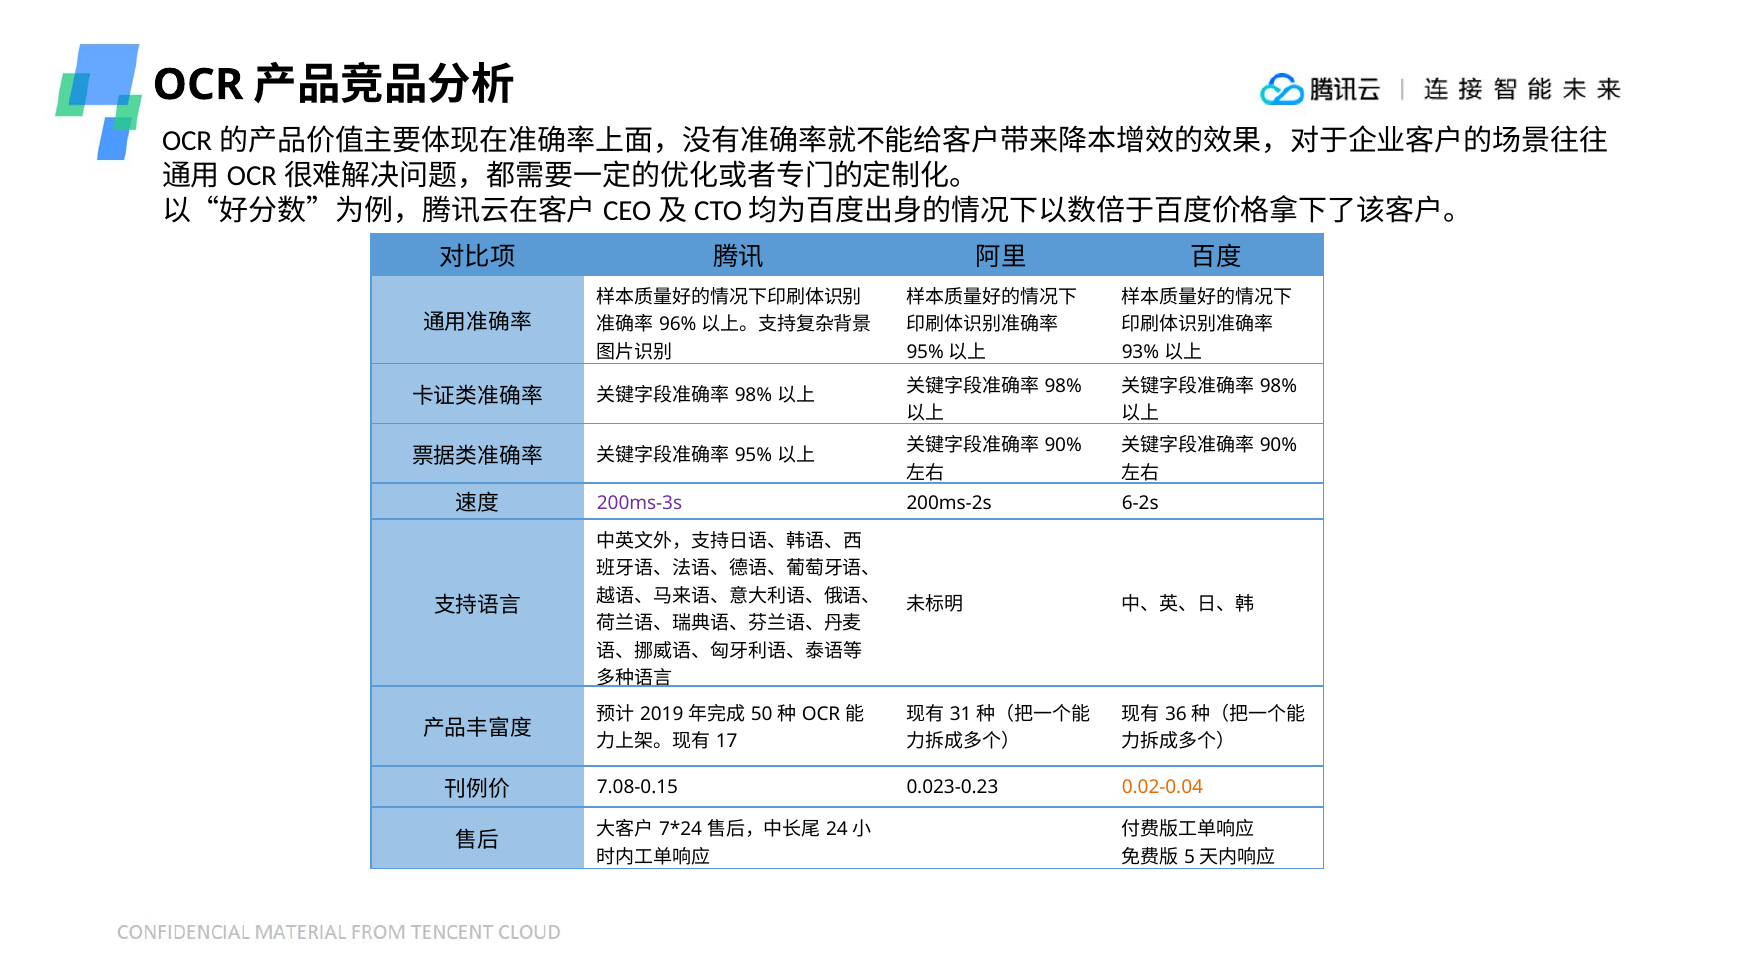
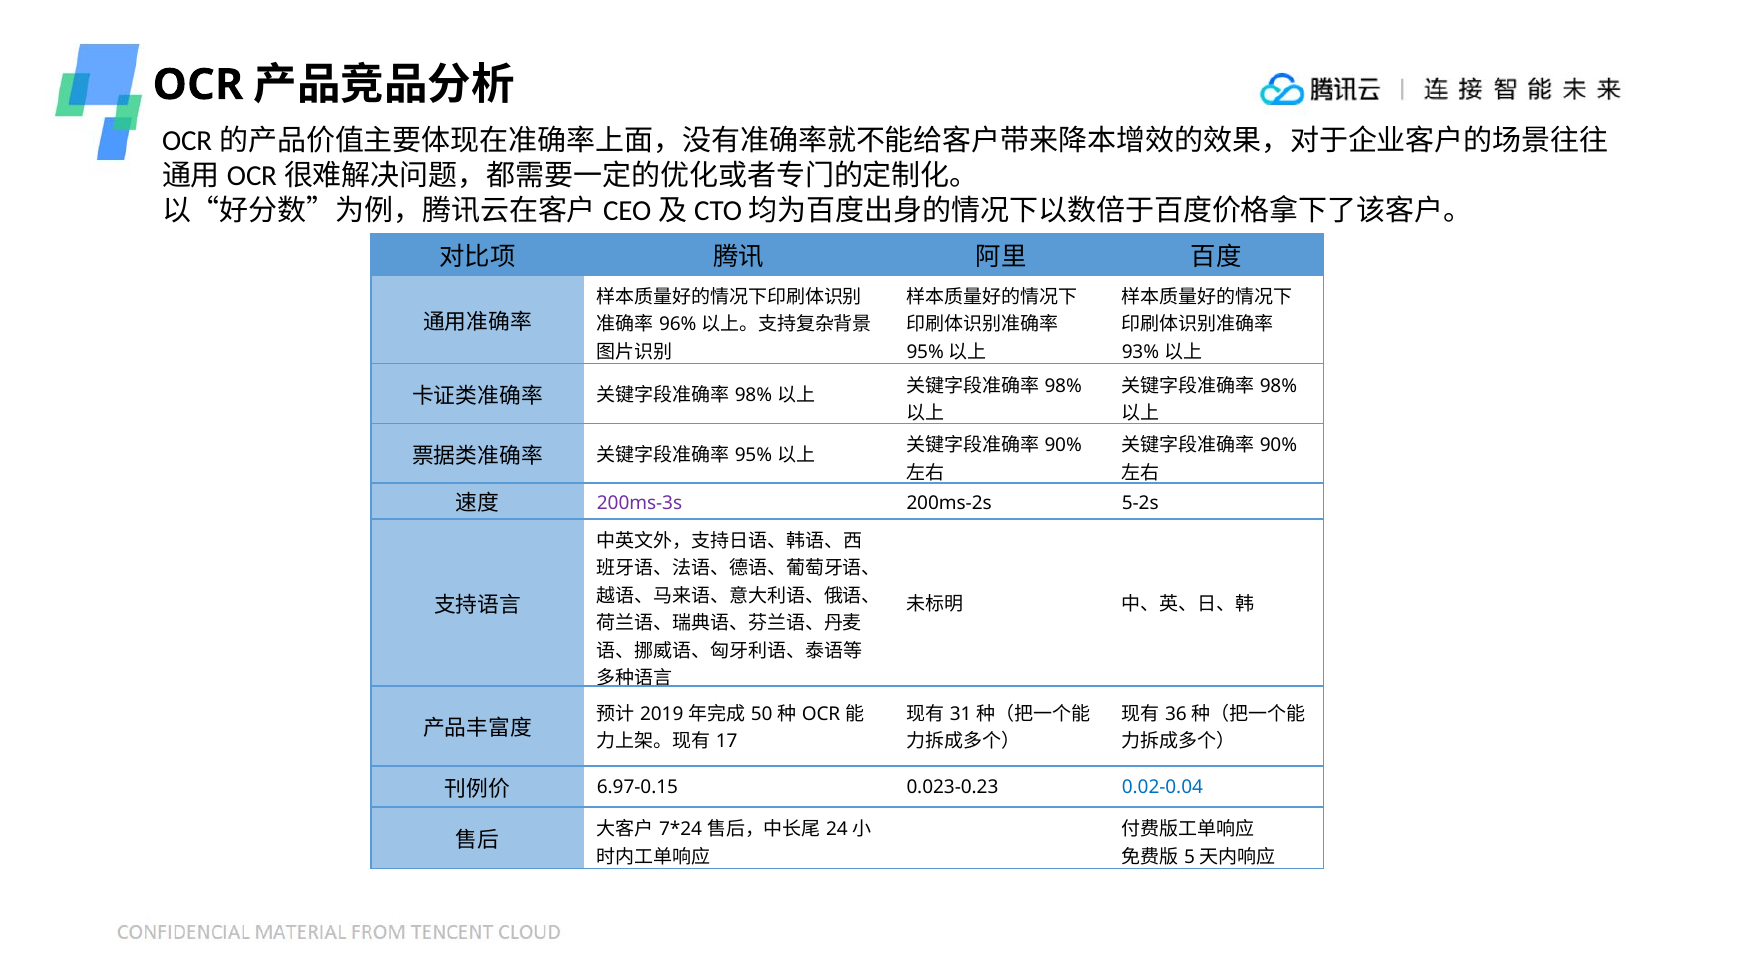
6-2s: 6-2s -> 5-2s (1140, 504)
7.08-0.15: 7.08-0.15 -> 6.97-0.15 (637, 788)
0.02-0.04 colour: orange -> blue (1162, 788)
